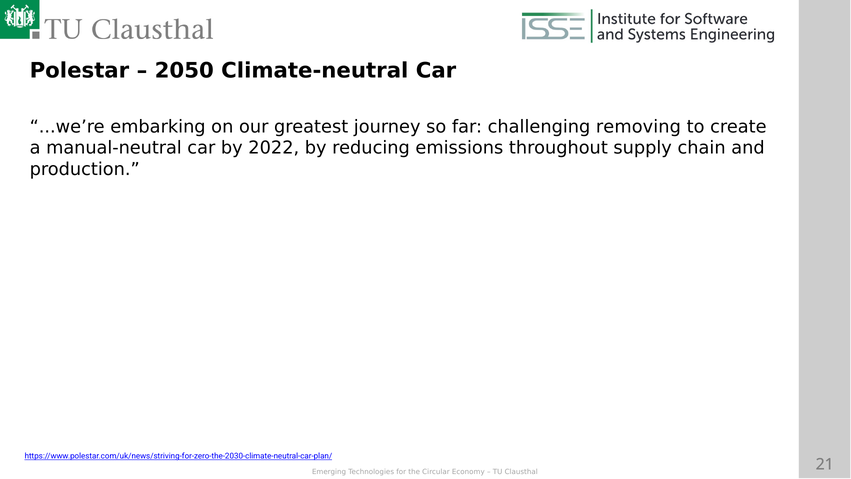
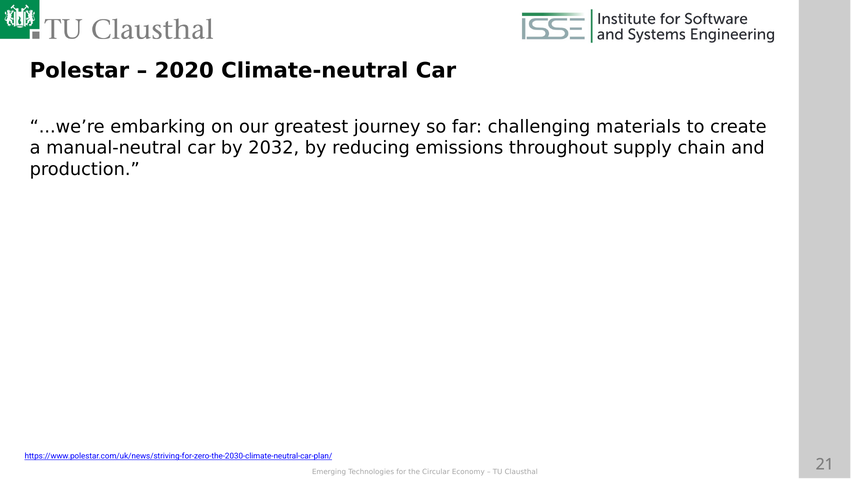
2050: 2050 -> 2020 (184, 71)
removing: removing -> materials (638, 127)
2022: 2022 -> 2032 (274, 148)
